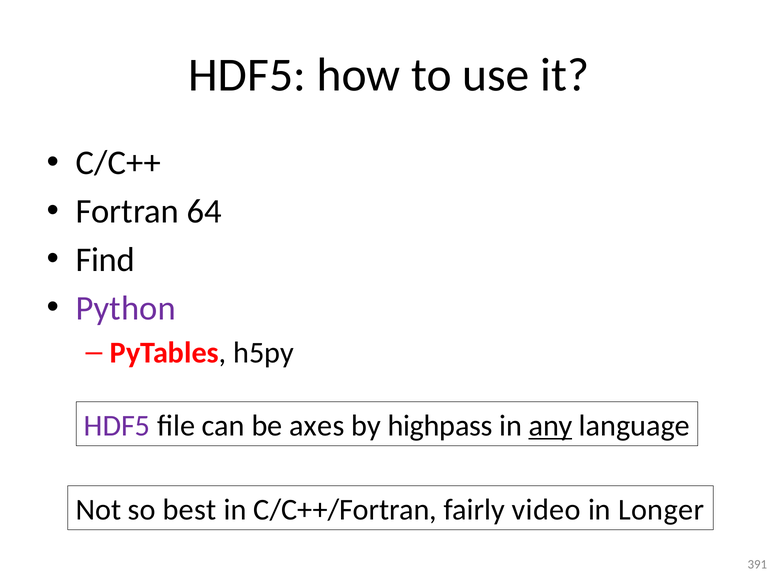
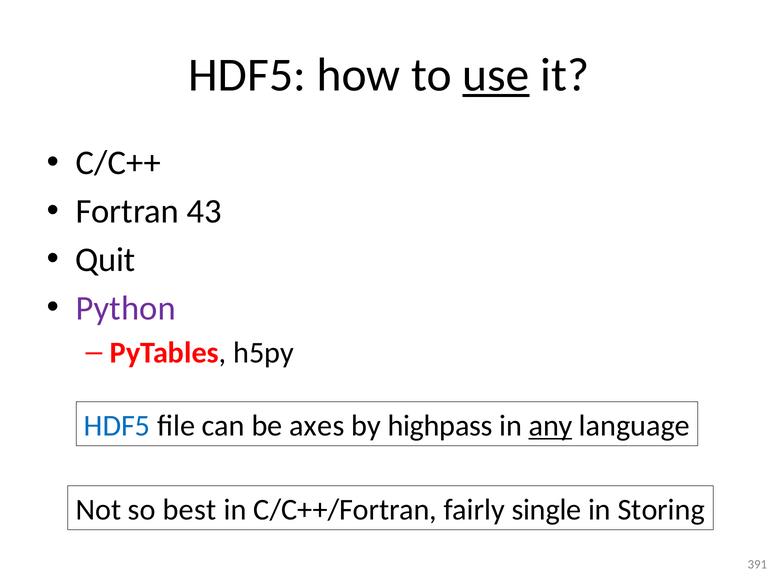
use underline: none -> present (496, 75)
64: 64 -> 43 (204, 212)
Find: Find -> Quit (105, 260)
HDF5 colour: purple -> blue (117, 426)
video: video -> single (547, 510)
Longer: Longer -> Storing (661, 510)
